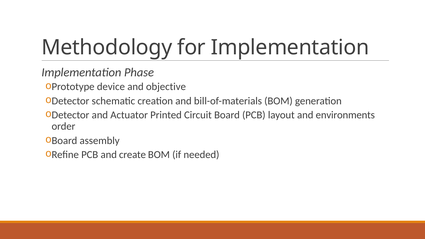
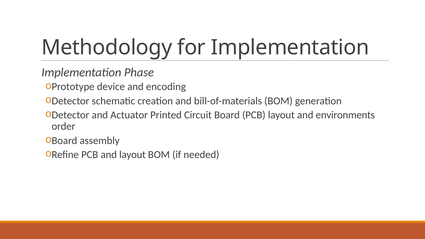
objective: objective -> encoding (166, 87)
and create: create -> layout (132, 155)
